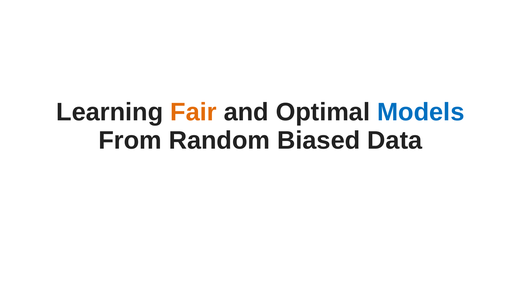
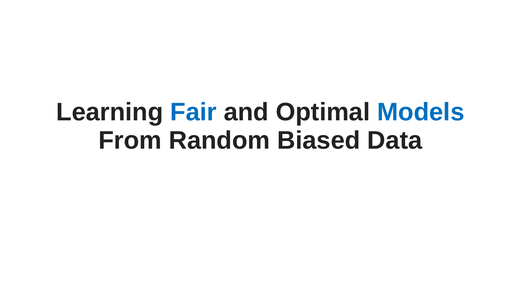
Fair colour: orange -> blue (193, 112)
